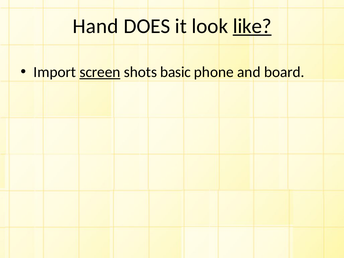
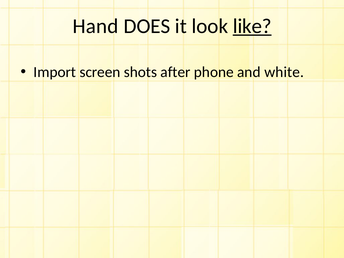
screen underline: present -> none (100, 72)
basic: basic -> after (175, 72)
board: board -> white (284, 72)
